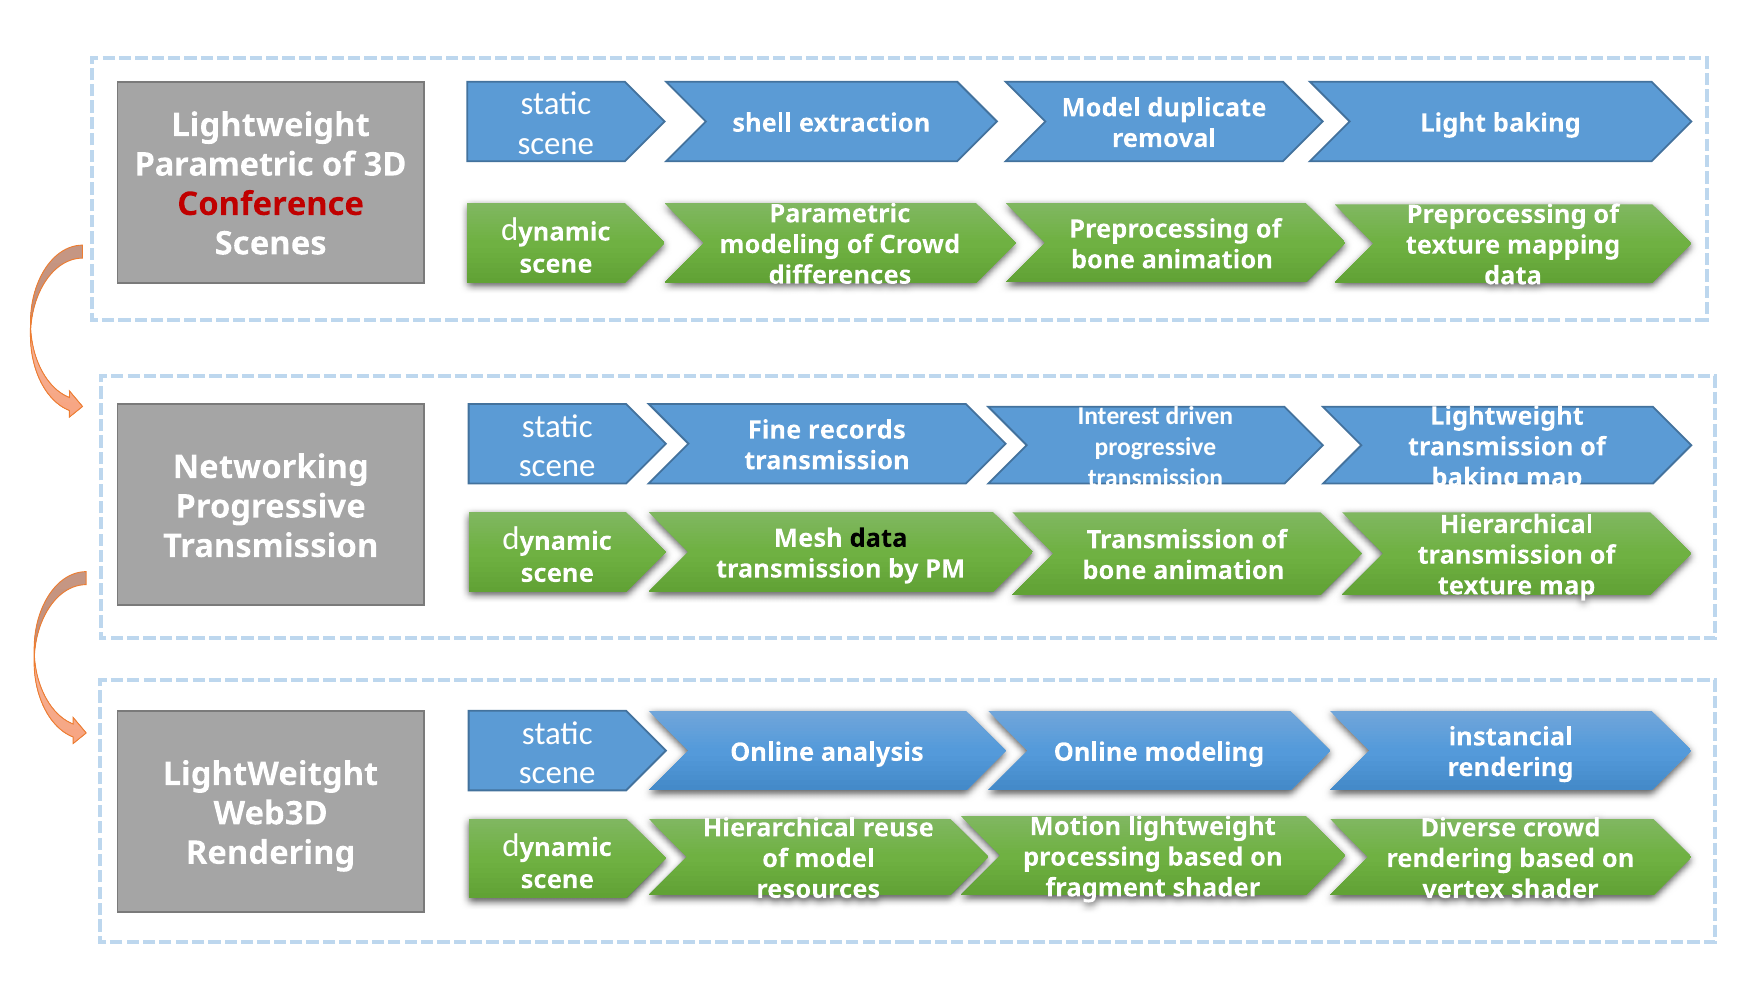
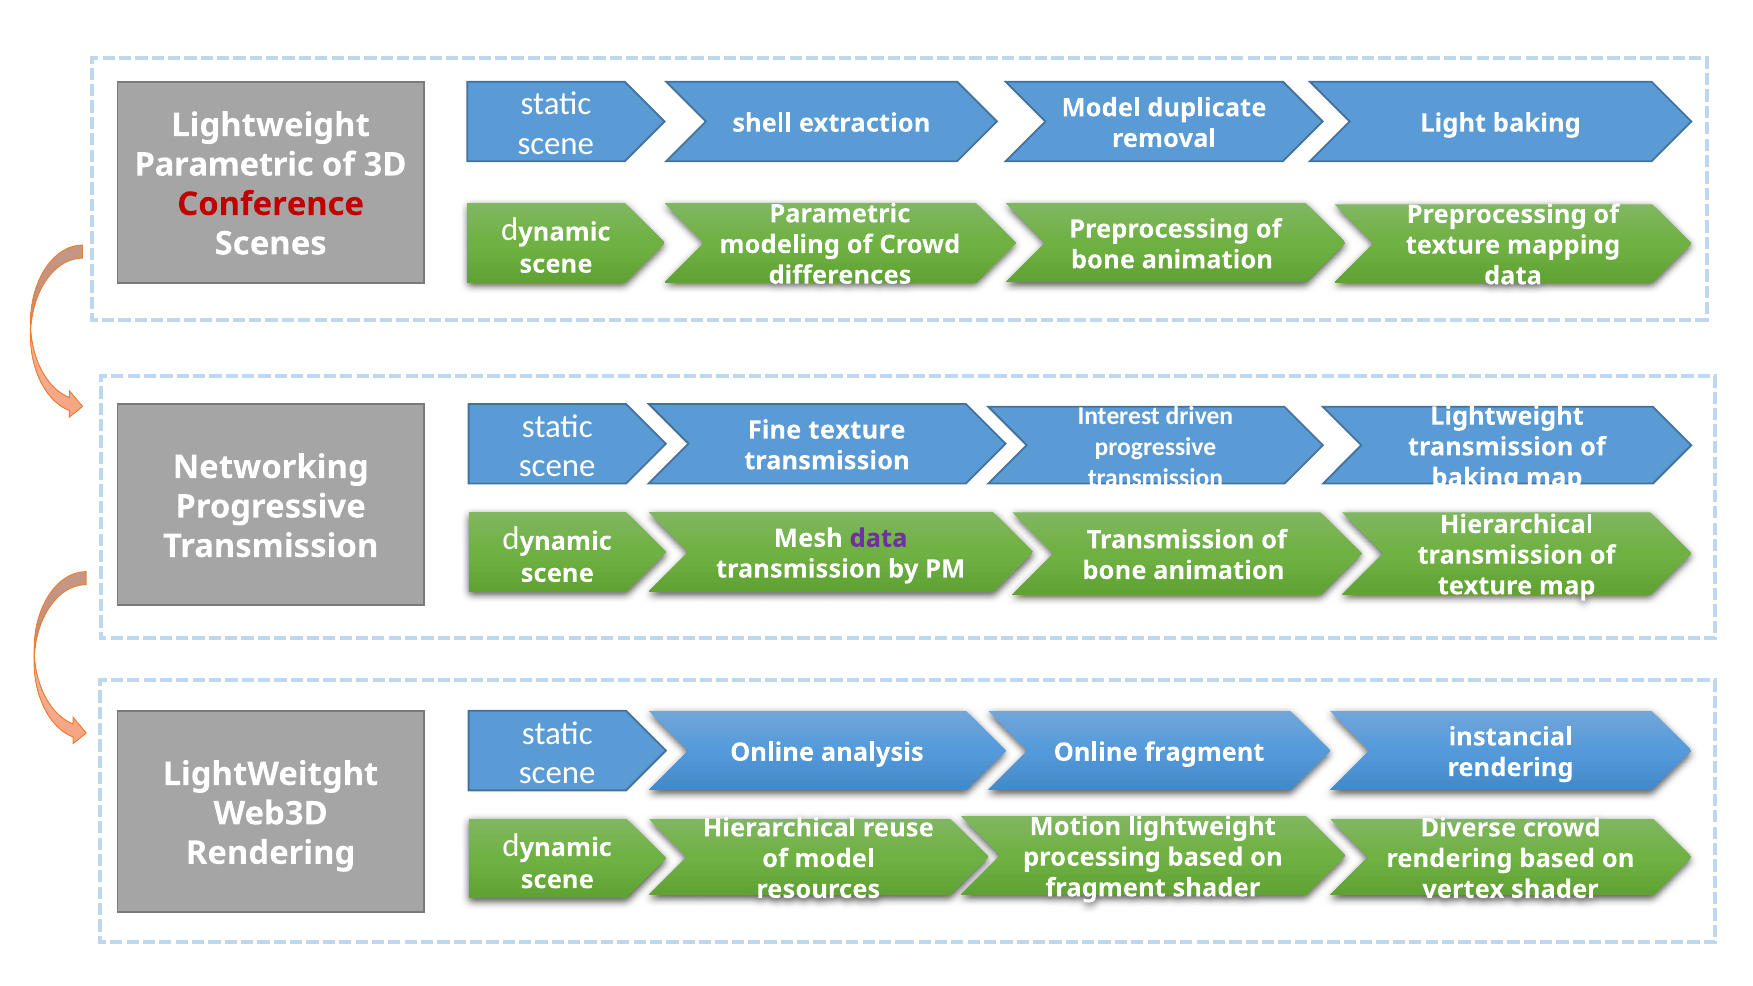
Fine records: records -> texture (857, 430)
data colour: black -> purple (878, 538)
Online modeling: modeling -> fragment (1204, 752)
